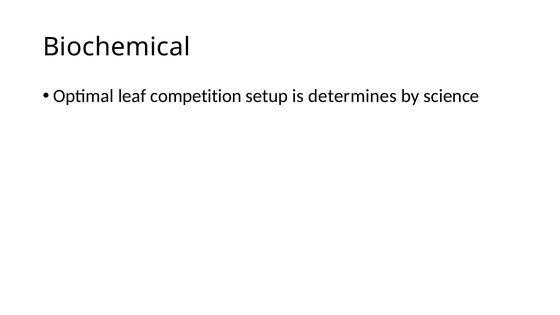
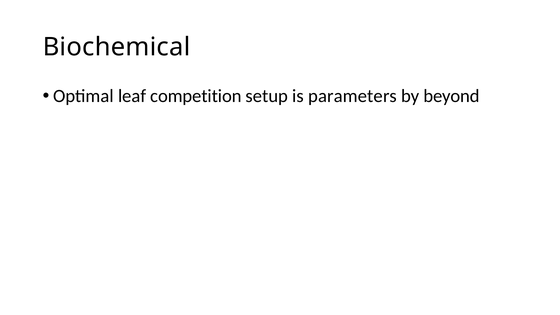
determines: determines -> parameters (353, 96)
science: science -> beyond (451, 96)
